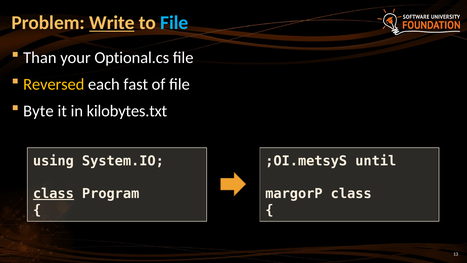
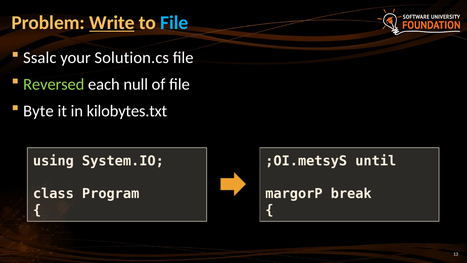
Than: Than -> Ssalc (40, 58)
Optional.cs: Optional.cs -> Solution.cs (132, 58)
Reversed colour: yellow -> light green (54, 84)
fast: fast -> null (136, 84)
class underline: present -> none (53, 193)
margorP class: class -> break (351, 193)
